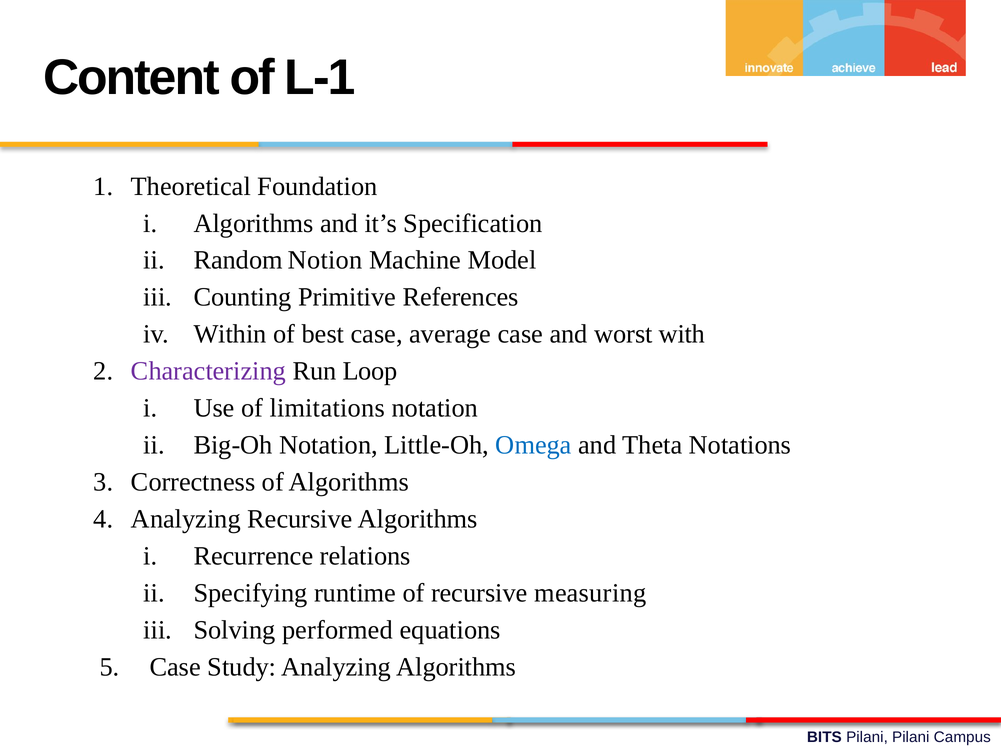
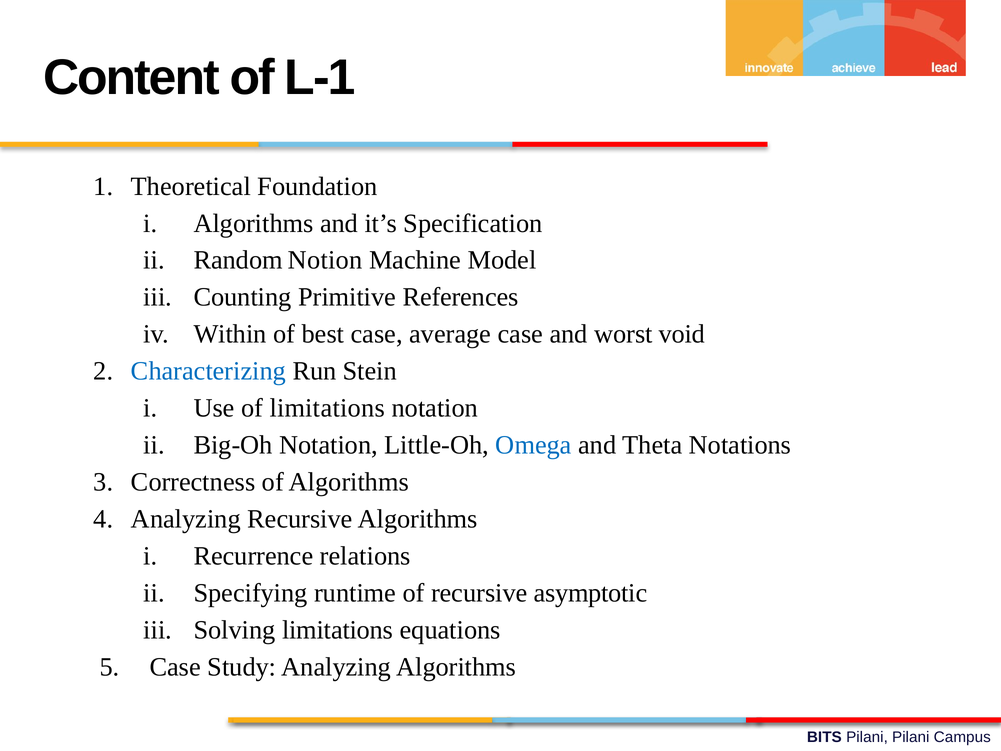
with: with -> void (682, 334)
Characterizing colour: purple -> blue (208, 371)
Loop: Loop -> Stein (370, 371)
measuring: measuring -> asymptotic (591, 593)
Solving performed: performed -> limitations (338, 630)
